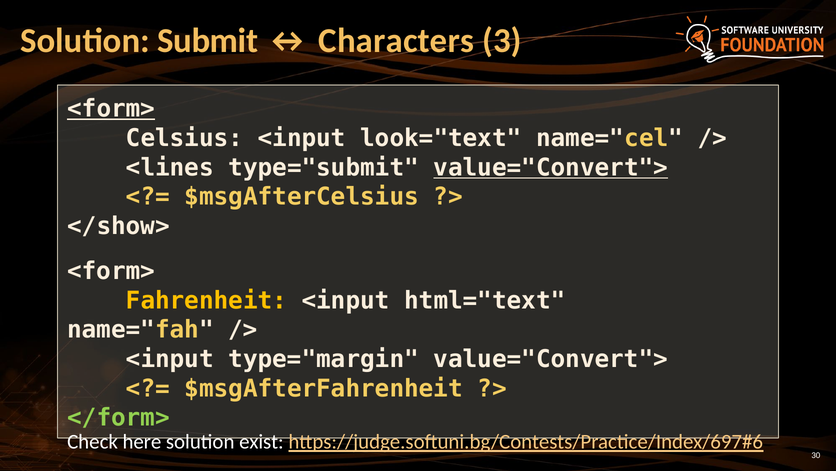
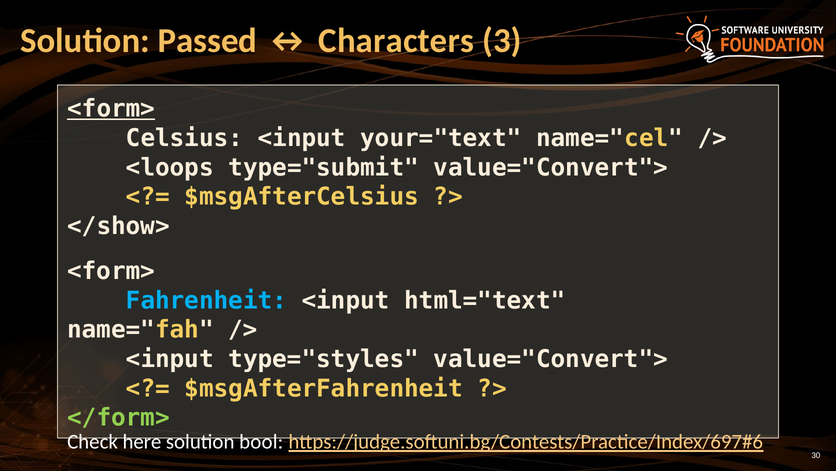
Submit: Submit -> Passed (207, 41)
look="text: look="text -> your="text (441, 138)
<lines: <lines -> <loops (170, 167)
value="Convert"> underline: present -> none (551, 167)
Fahrenheit colour: yellow -> light blue (206, 300)
type="margin: type="margin -> type="styles (324, 359)
exist: exist -> bool (261, 441)
